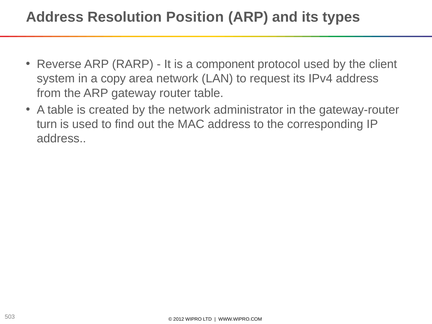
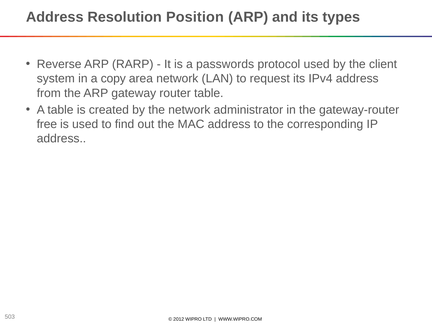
component: component -> passwords (225, 64)
turn: turn -> free (47, 124)
